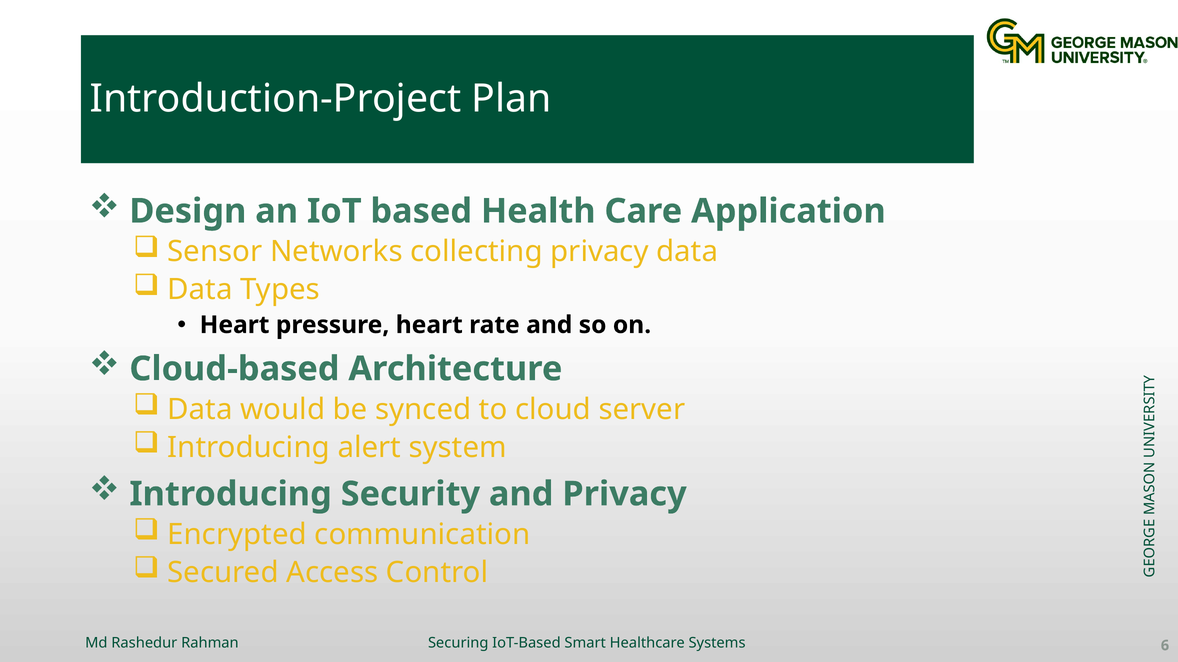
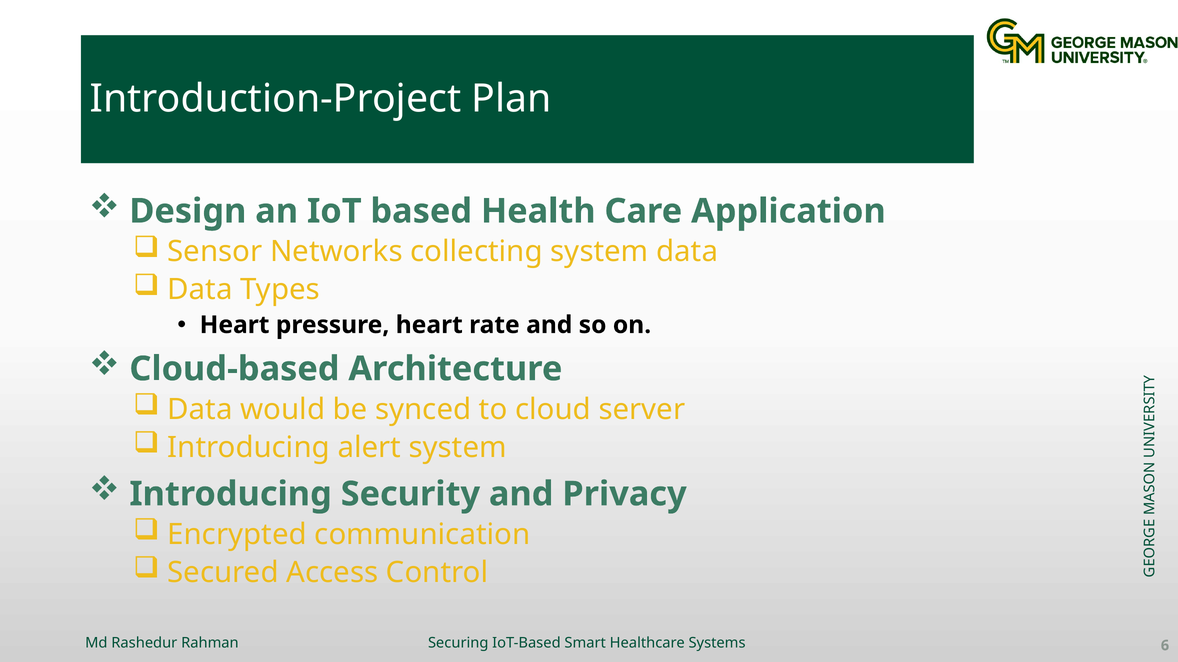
collecting privacy: privacy -> system (599, 252)
